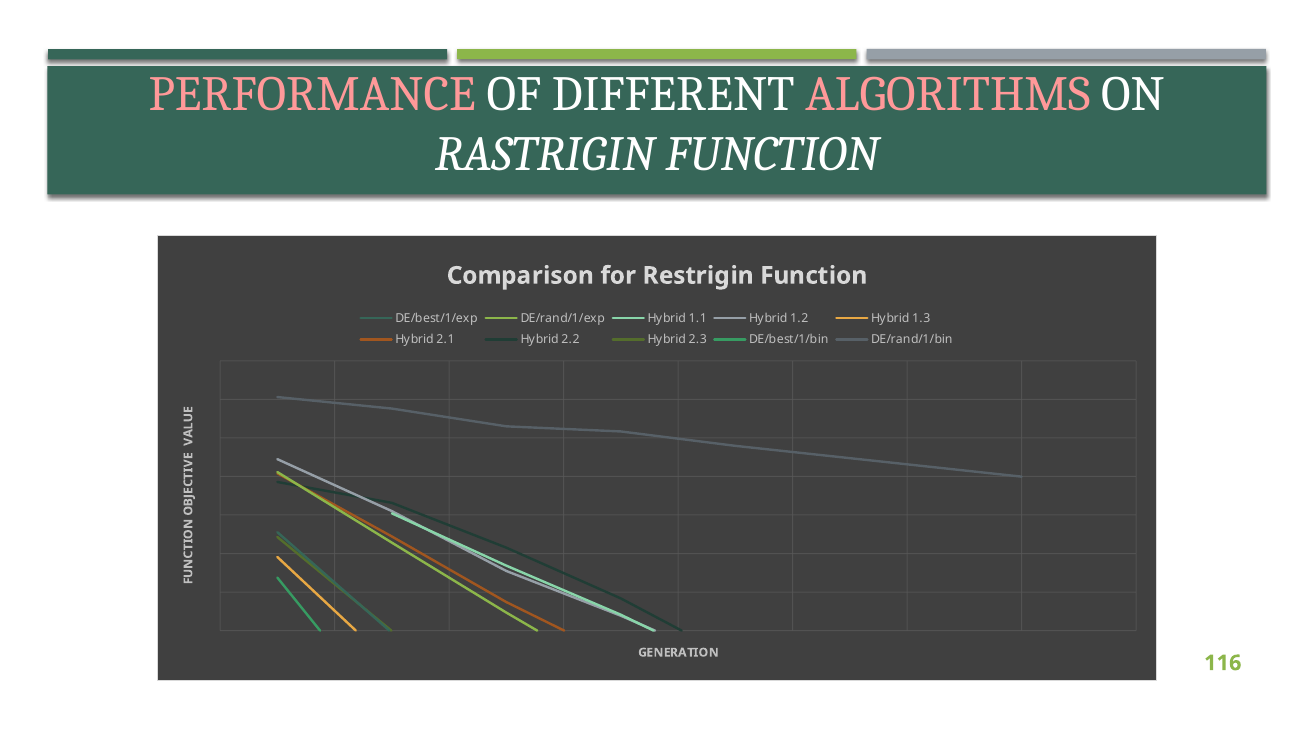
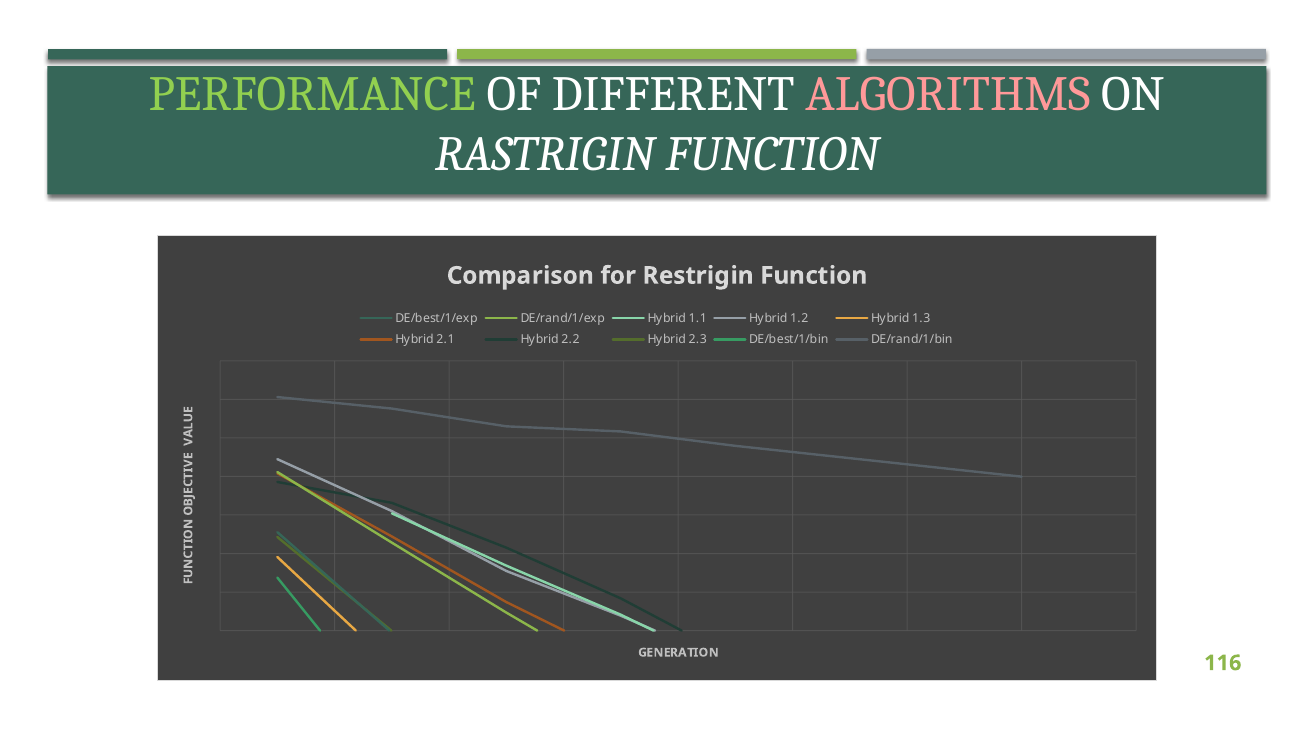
PERFORMANCE colour: pink -> light green (312, 95)
